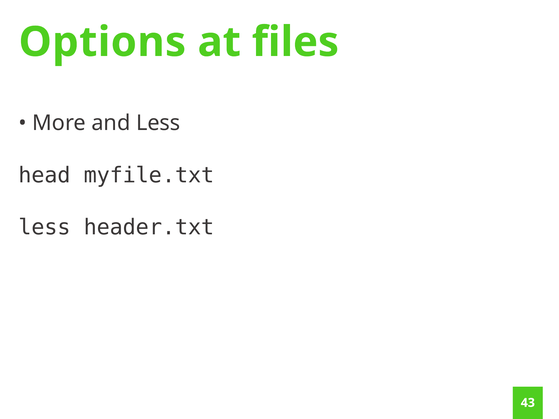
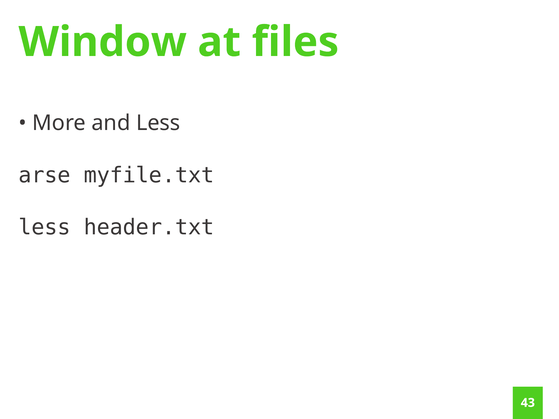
Options: Options -> Window (103, 42)
head: head -> arse (45, 175)
